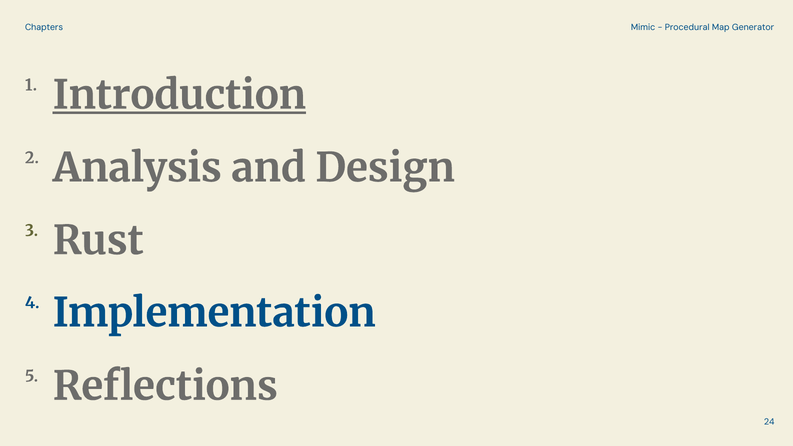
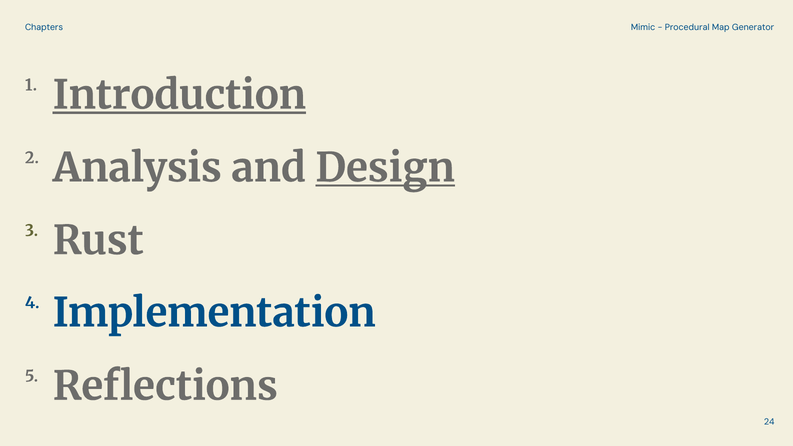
Design underline: none -> present (385, 168)
